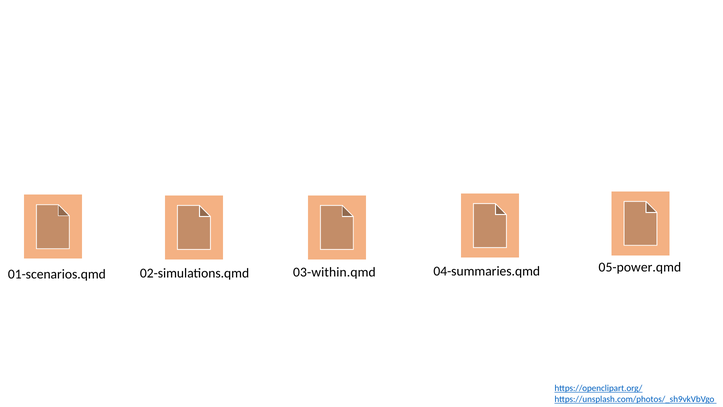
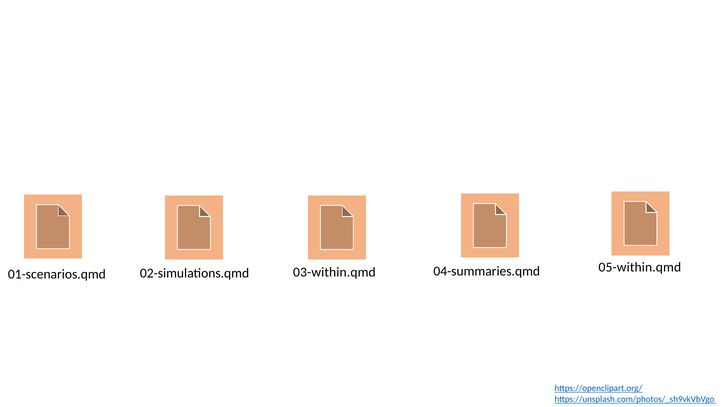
05-power.qmd: 05-power.qmd -> 05-within.qmd (640, 267)
